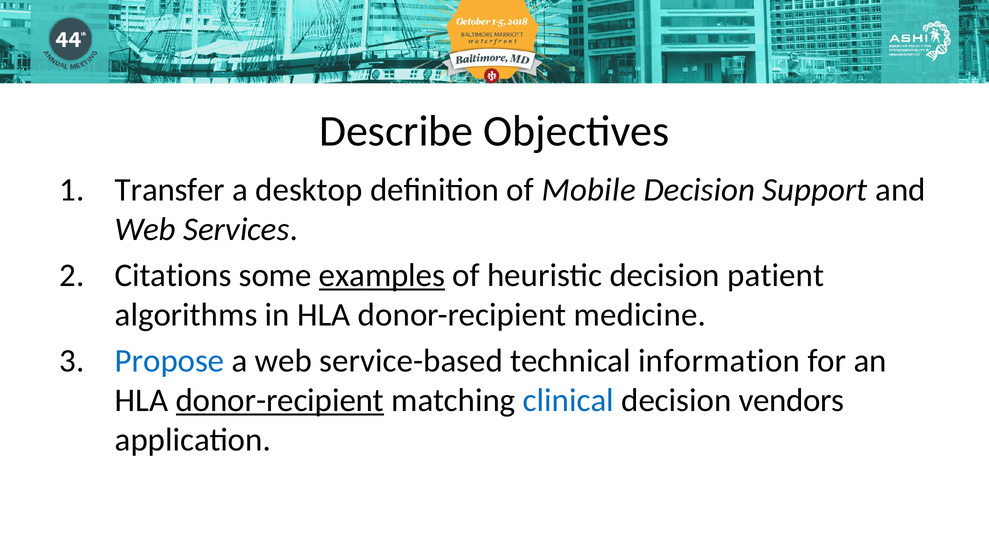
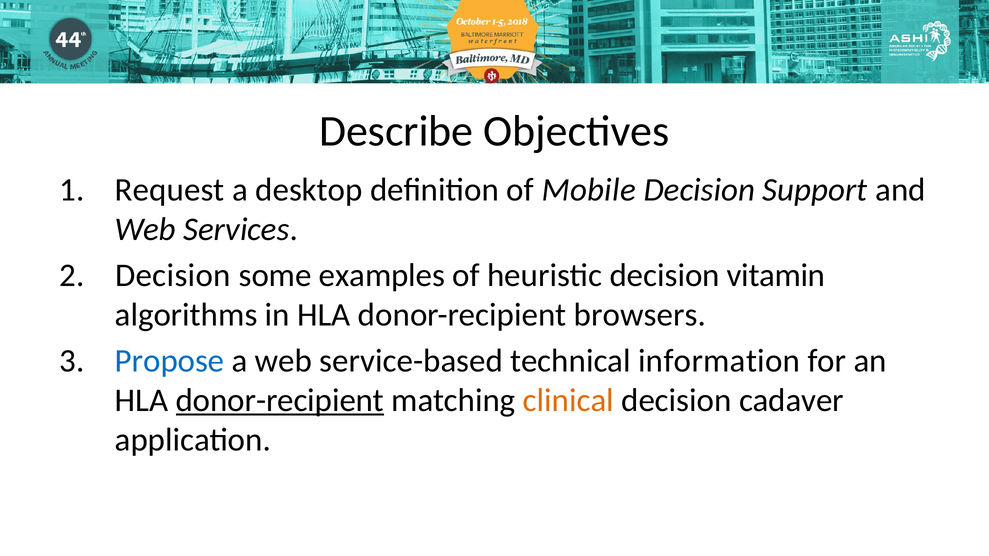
Transfer: Transfer -> Request (170, 190)
Citations: Citations -> Decision (173, 275)
examples underline: present -> none (382, 275)
patient: patient -> vitamin (776, 275)
medicine: medicine -> browsers (640, 315)
clinical colour: blue -> orange (568, 401)
vendors: vendors -> cadaver (791, 401)
